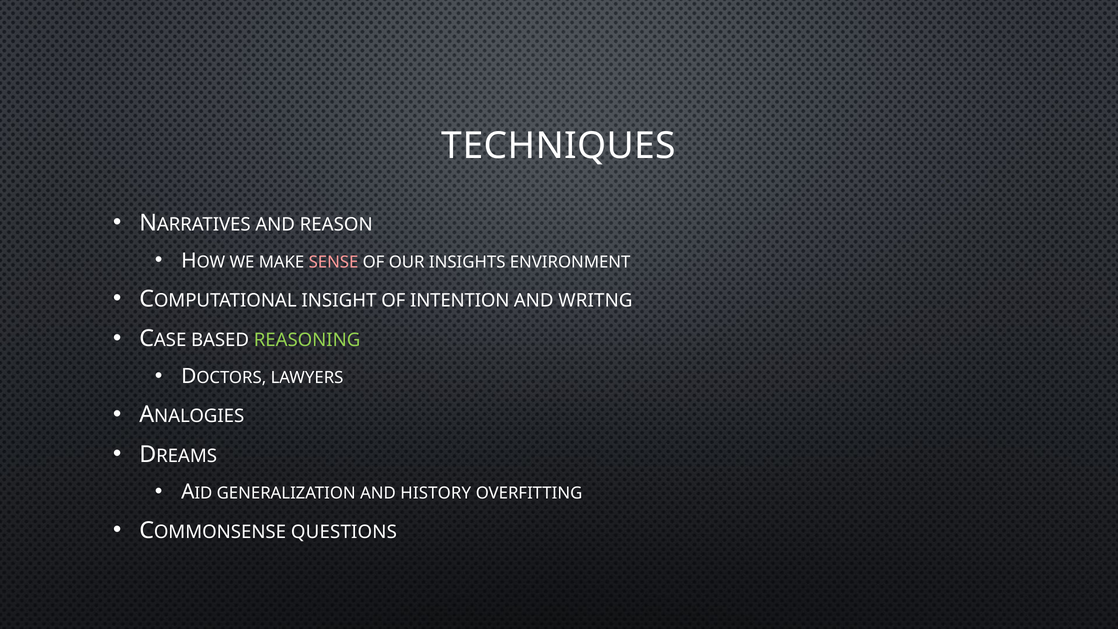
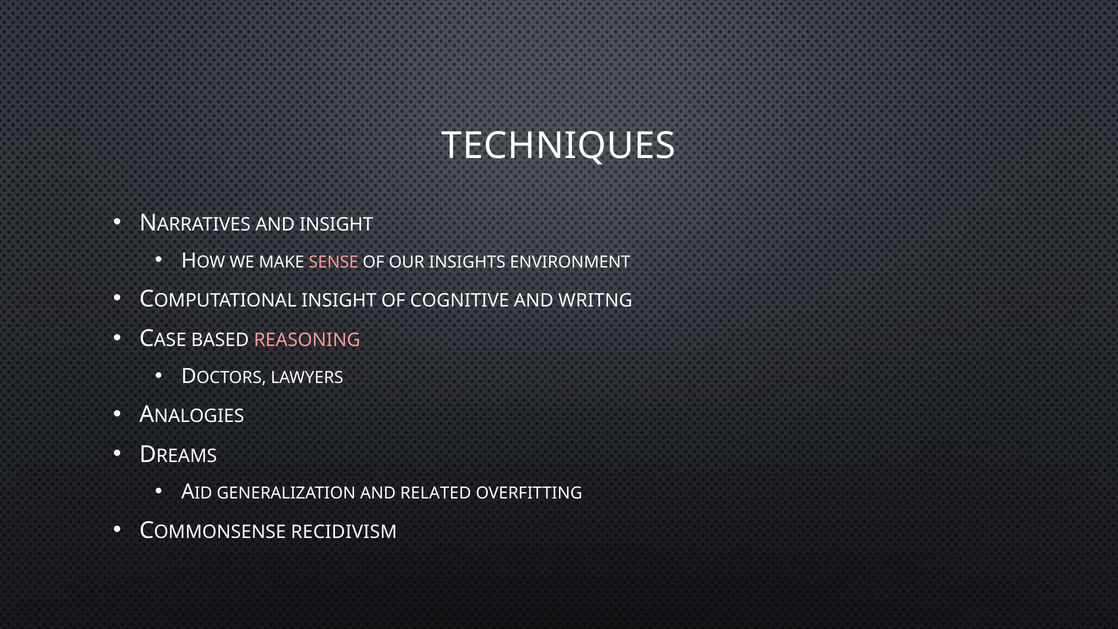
AND REASON: REASON -> INSIGHT (336, 225)
INTENTION: INTENTION -> COGNITIVE (460, 301)
REASONING colour: light green -> pink (307, 340)
HISTORY: HISTORY -> RELATED (436, 493)
QUESTIONS: QUESTIONS -> RECIDIVISM (344, 532)
